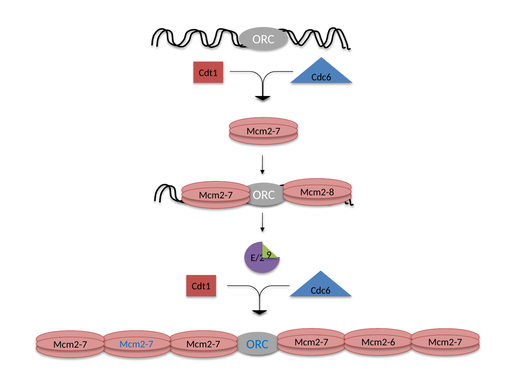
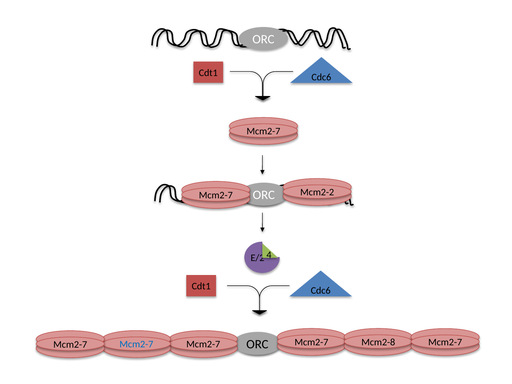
Mcm2-8: Mcm2-8 -> Mcm2-2 (317, 192)
9: 9 -> 4 (269, 255)
ORC colour: blue -> black (257, 344)
Mcm2-6: Mcm2-6 -> Mcm2-8 (378, 342)
